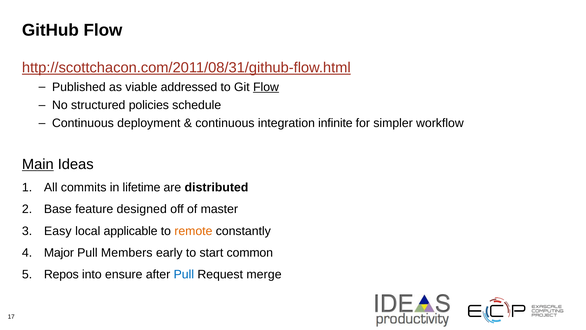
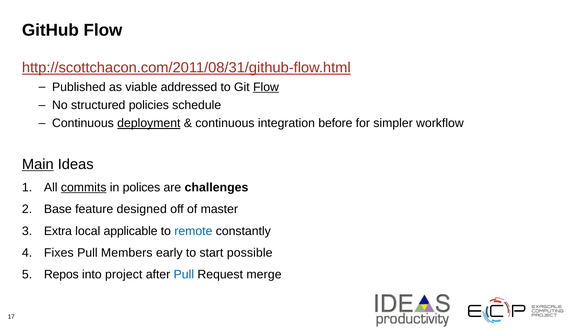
deployment underline: none -> present (149, 123)
infinite: infinite -> before (335, 123)
commits underline: none -> present (84, 187)
lifetime: lifetime -> polices (141, 187)
distributed: distributed -> challenges (217, 187)
Easy: Easy -> Extra (58, 231)
remote colour: orange -> blue (193, 231)
Major: Major -> Fixes (59, 253)
common: common -> possible (250, 253)
ensure: ensure -> project (124, 274)
